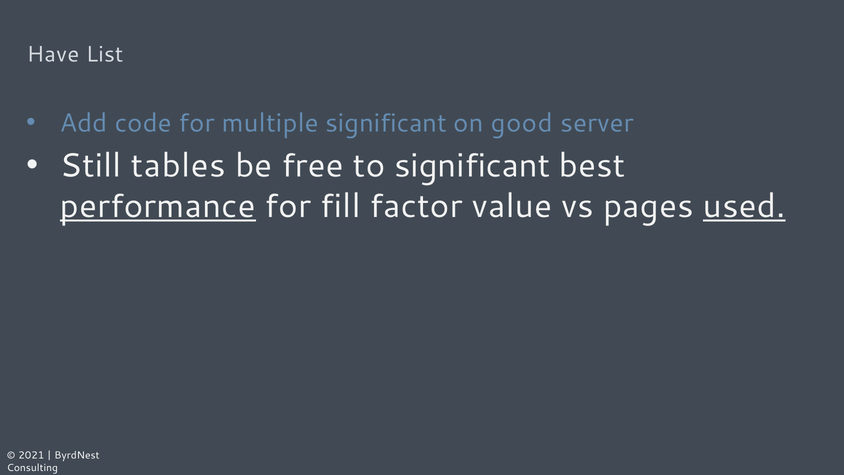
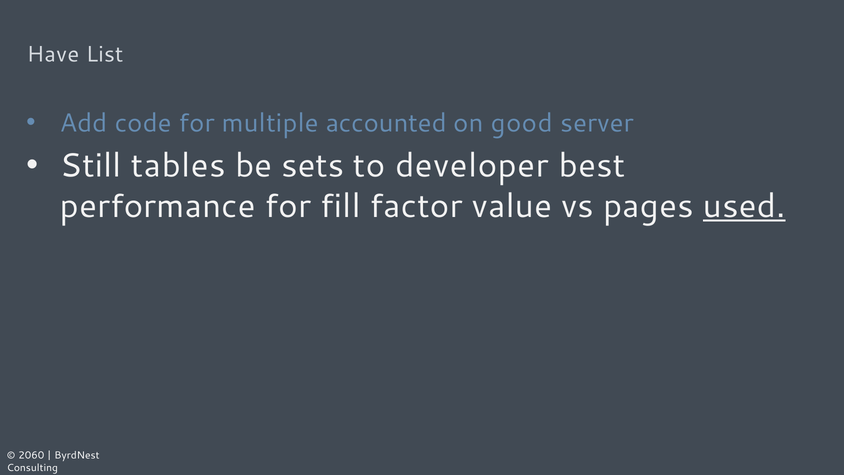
multiple significant: significant -> accounted (386, 123)
free: free -> sets (313, 166)
to significant: significant -> developer (472, 166)
performance underline: present -> none (158, 206)
2021: 2021 -> 2060 (31, 455)
